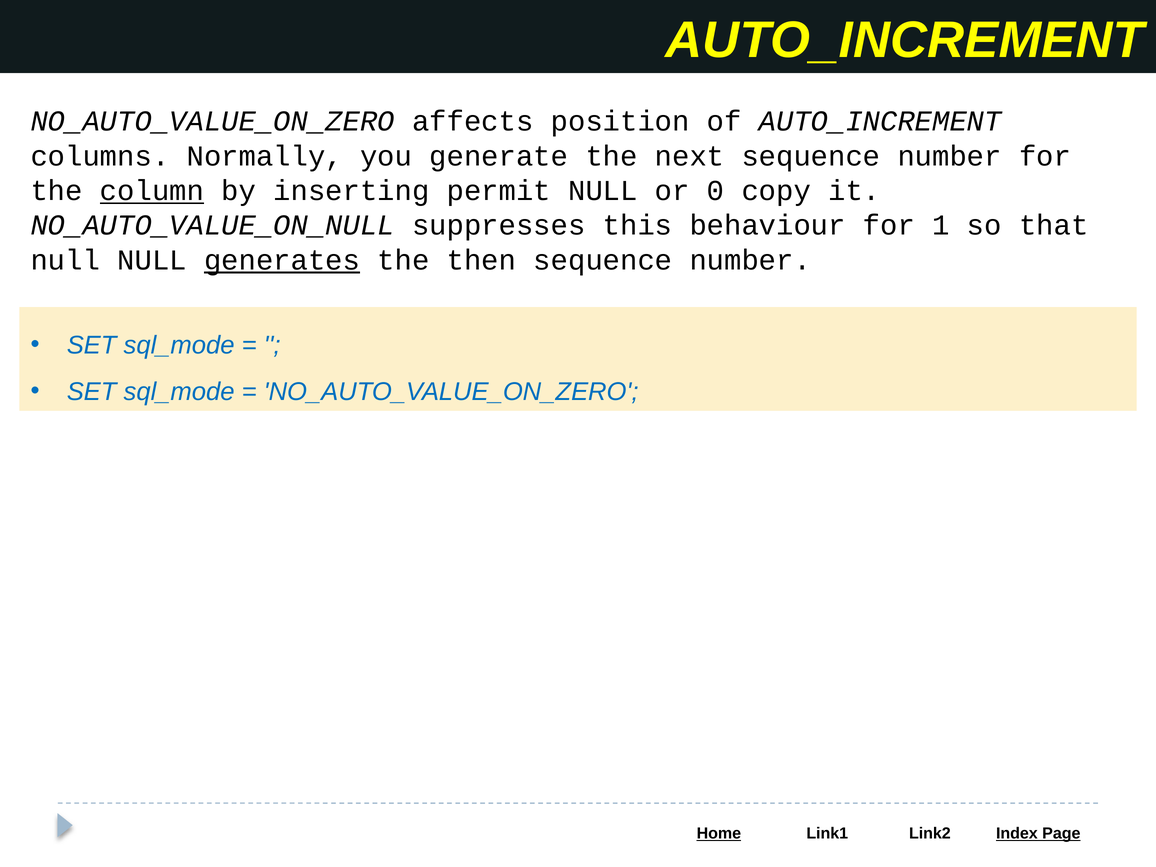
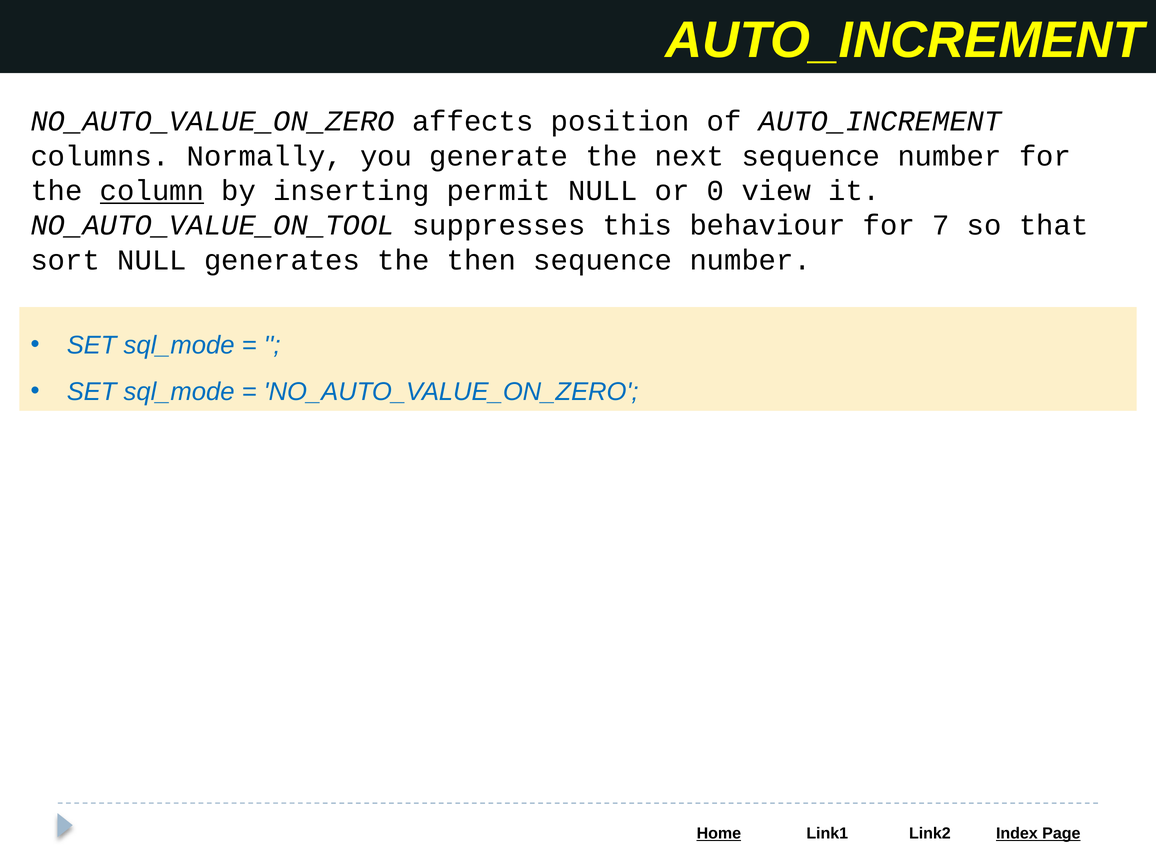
copy: copy -> view (776, 191)
NO_AUTO_VALUE_ON_NULL: NO_AUTO_VALUE_ON_NULL -> NO_AUTO_VALUE_ON_TOOL (213, 225)
1: 1 -> 7 (941, 225)
null: null -> sort (65, 260)
generates underline: present -> none (282, 260)
